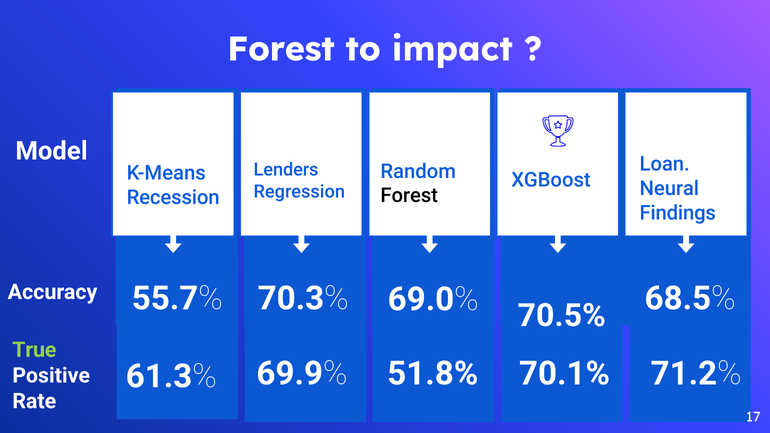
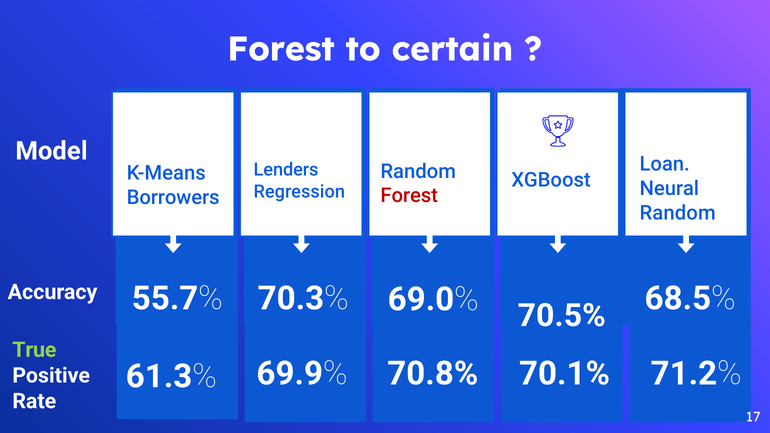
impact: impact -> certain (452, 49)
Forest colour: black -> red (409, 196)
Recession: Recession -> Borrowers (173, 198)
Findings: Findings -> Random (678, 213)
51.8%: 51.8% -> 70.8% (433, 374)
